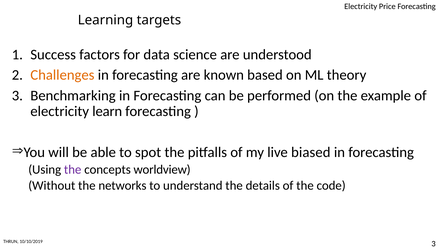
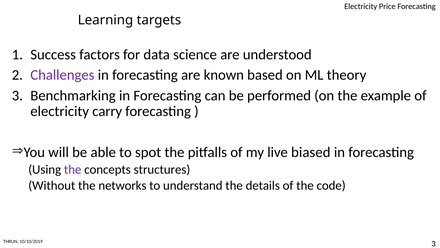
Challenges colour: orange -> purple (62, 75)
learn: learn -> carry (107, 111)
worldview: worldview -> structures (162, 169)
